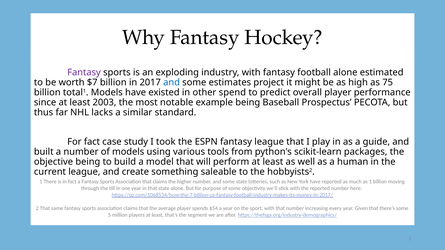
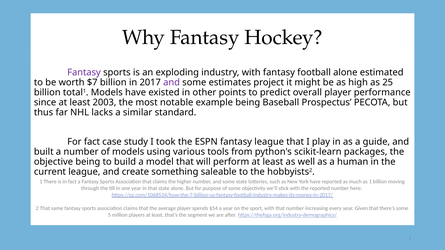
and colour: blue -> purple (172, 83)
75: 75 -> 25 (388, 83)
spend: spend -> points (232, 93)
